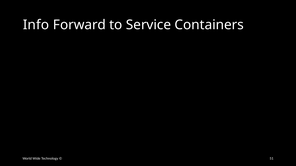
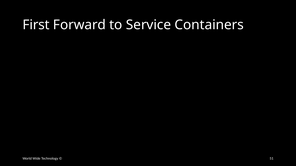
Info: Info -> First (36, 25)
